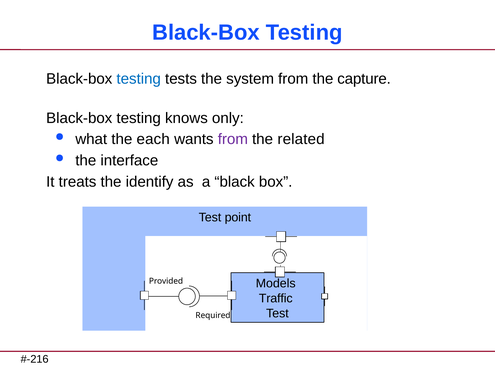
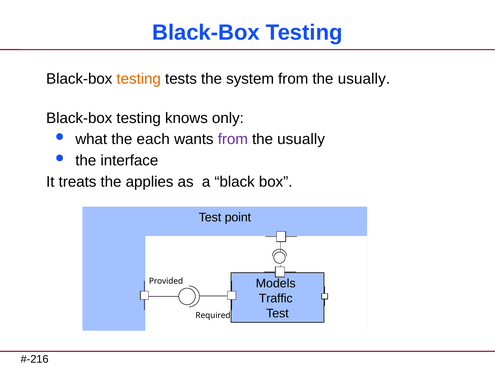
testing colour: blue -> orange (139, 79)
system from the capture: capture -> usually (364, 79)
related: related -> usually (301, 139)
identify: identify -> applies (150, 181)
